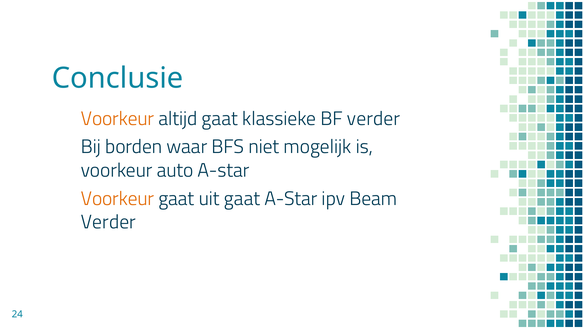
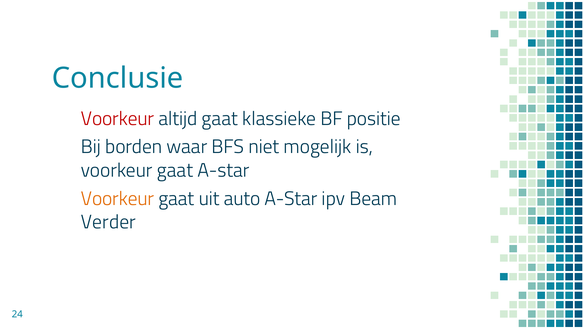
Voorkeur colour: orange -> red (118, 118)
BF verder: verder -> positie (374, 118)
auto: auto -> gaat (175, 170)
uit gaat: gaat -> auto (242, 198)
